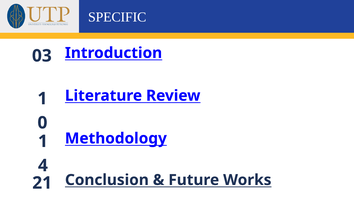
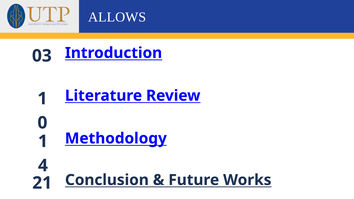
SPECIFIC: SPECIFIC -> ALLOWS (117, 17)
